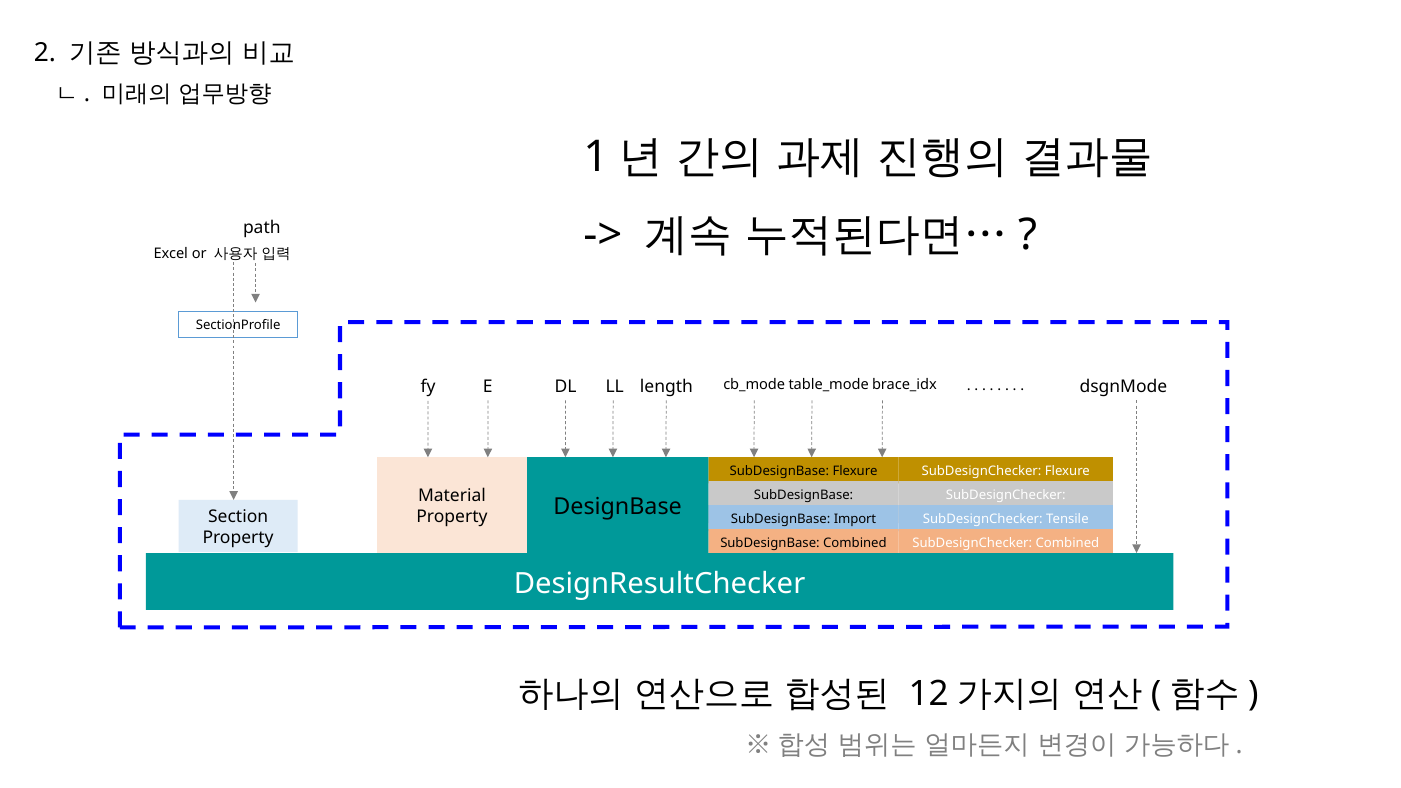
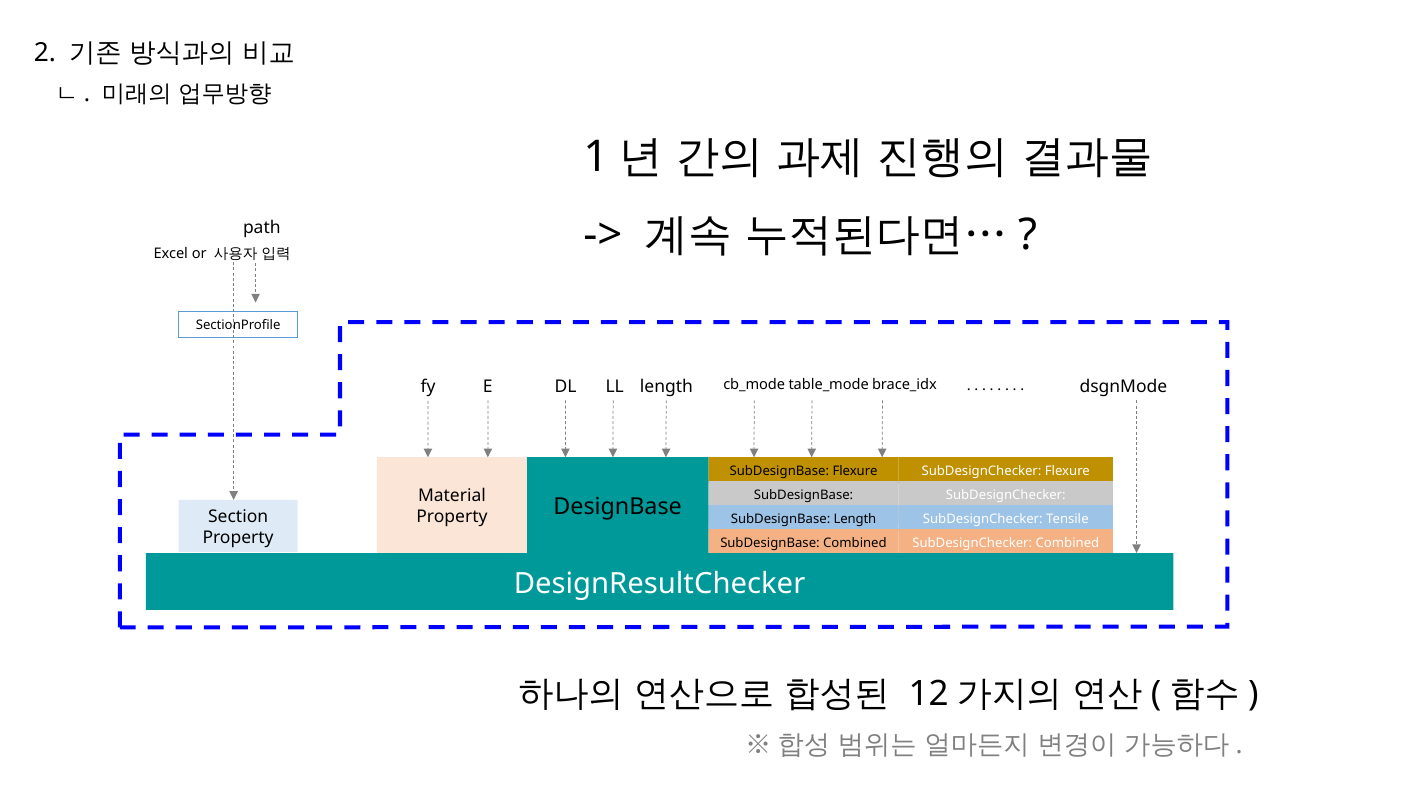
SubDesignBase Import: Import -> Length (855, 519)
